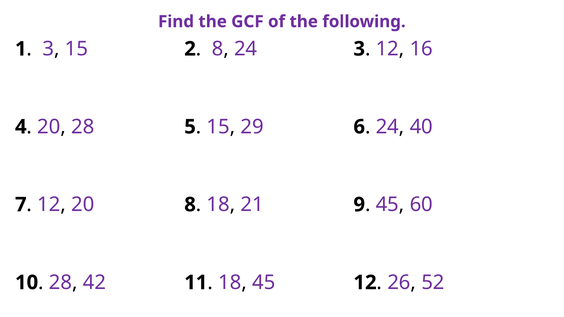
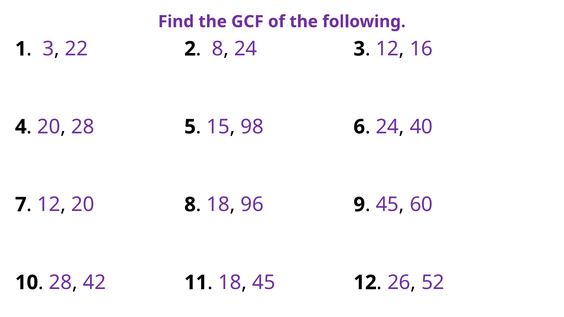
3 15: 15 -> 22 (76, 49)
29: 29 -> 98 (252, 127)
21: 21 -> 96 (252, 205)
